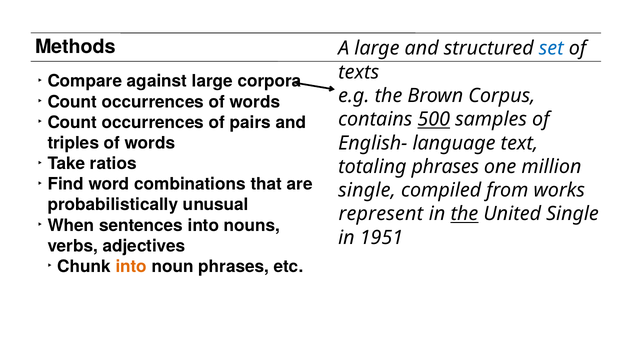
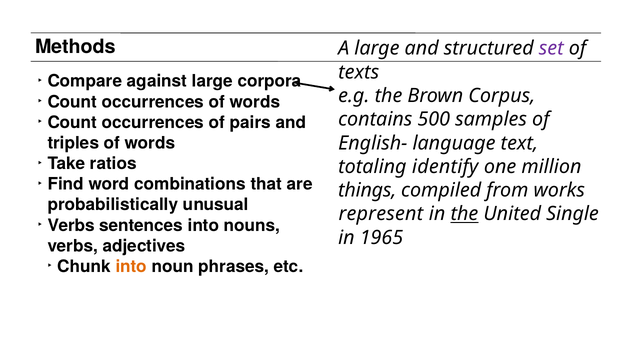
set colour: blue -> purple (551, 48)
500 underline: present -> none (434, 119)
totaling phrases: phrases -> identify (445, 167)
single: single -> things (367, 190)
When: When -> Verbs (71, 225)
1951: 1951 -> 1965 (381, 238)
